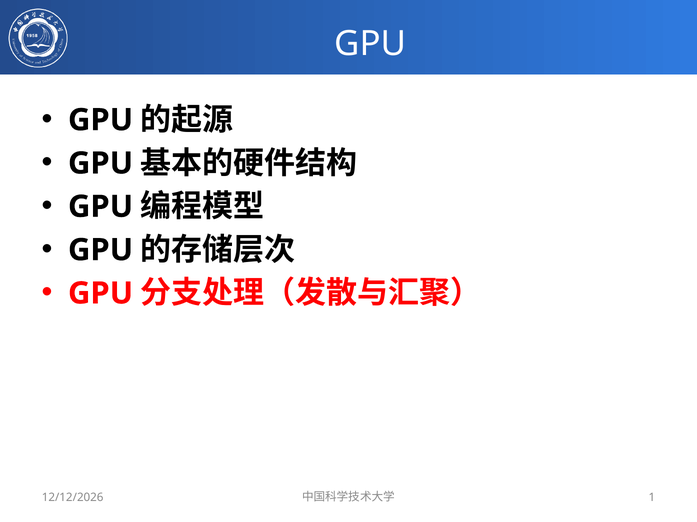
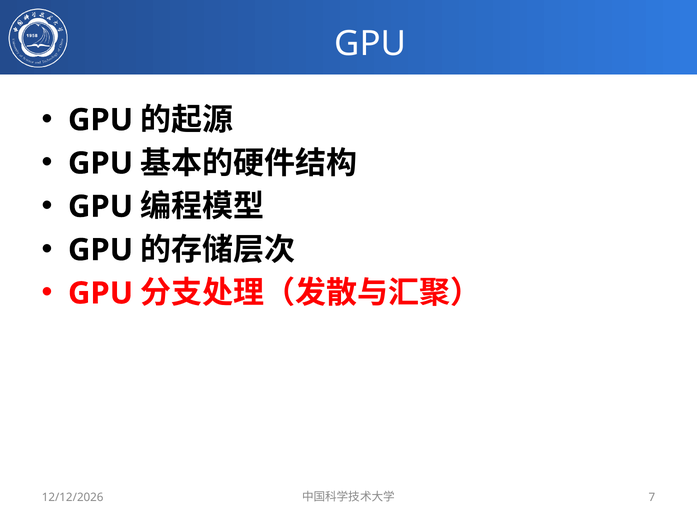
1: 1 -> 7 (652, 498)
